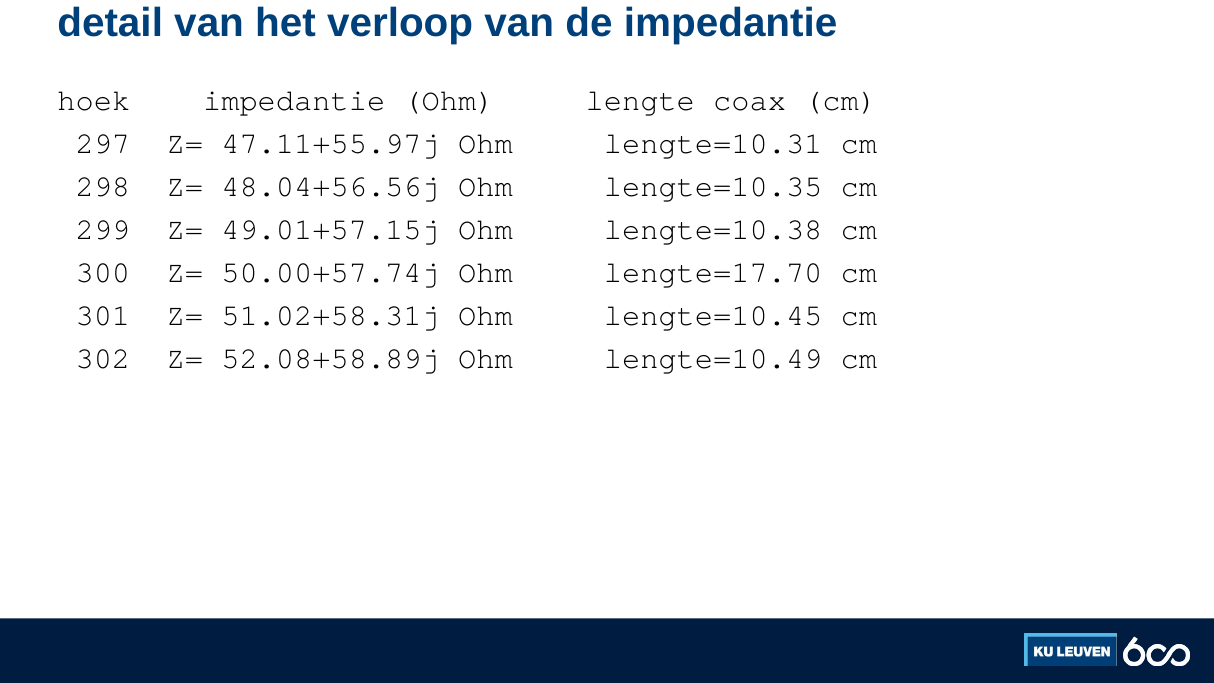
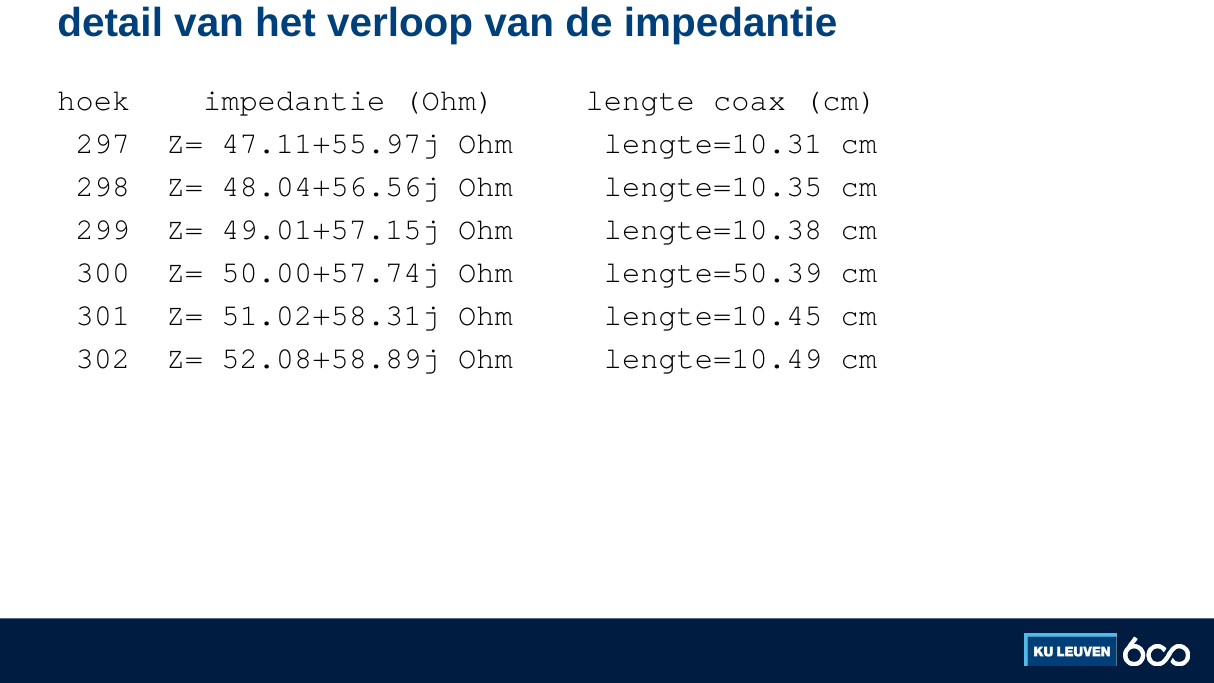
lengte=17.70: lengte=17.70 -> lengte=50.39 (713, 273)
